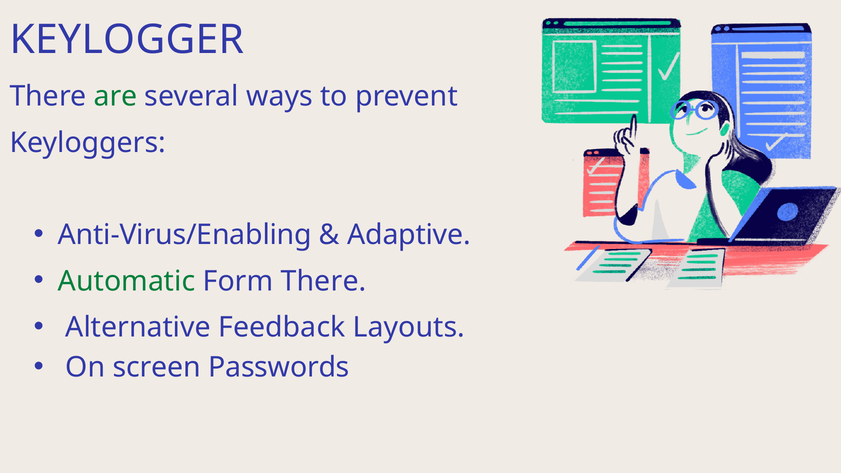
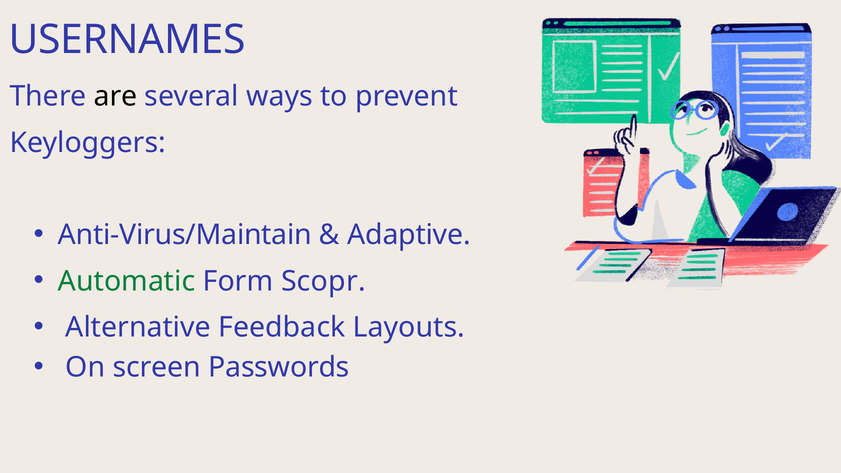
KEYLOGGER: KEYLOGGER -> USERNAMES (127, 40)
are colour: green -> black (115, 96)
Anti-Virus/Enabling: Anti-Virus/Enabling -> Anti-Virus/Maintain (185, 235)
Form There: There -> Scopr (324, 281)
